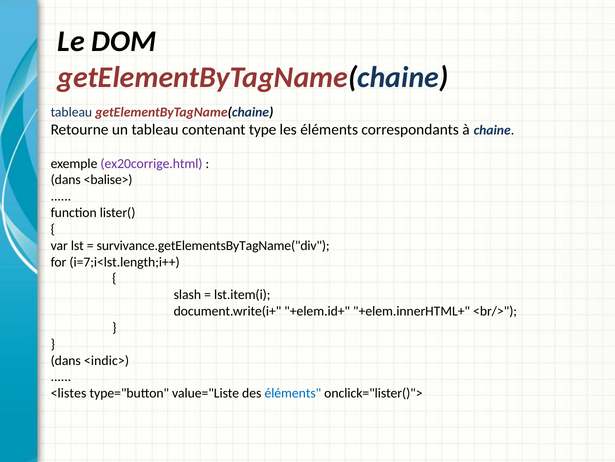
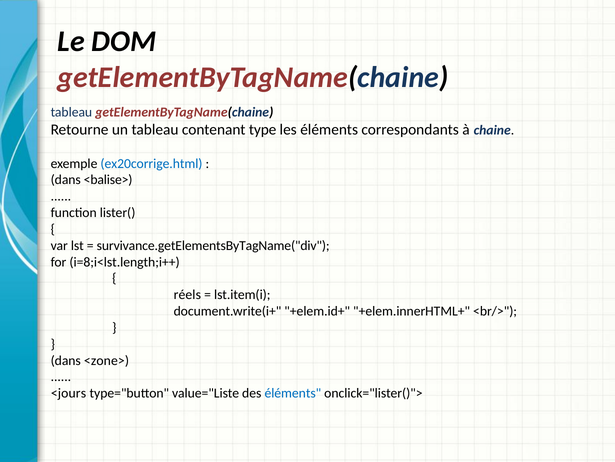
ex20corrige.html colour: purple -> blue (151, 163)
i=7;i<lst.length;i++: i=7;i<lst.length;i++ -> i=8;i<lst.length;i++ (125, 262)
slash: slash -> réels (187, 294)
<indic>: <indic> -> <zone> (106, 360)
<listes: <listes -> <jours (68, 393)
